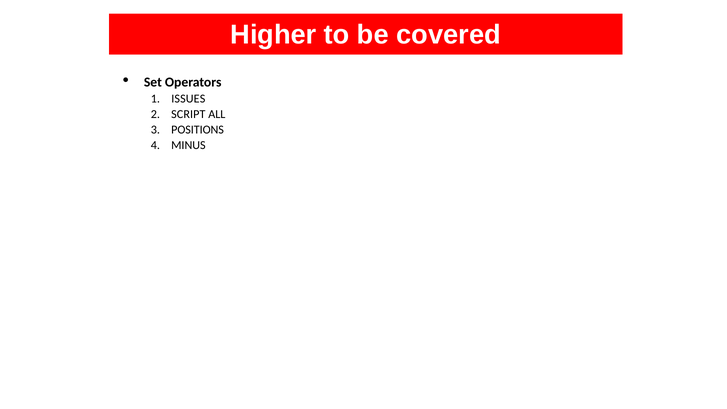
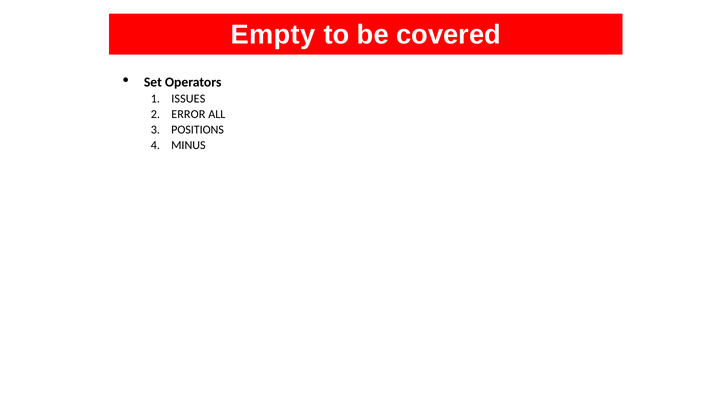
Higher: Higher -> Empty (273, 35)
SCRIPT: SCRIPT -> ERROR (188, 114)
